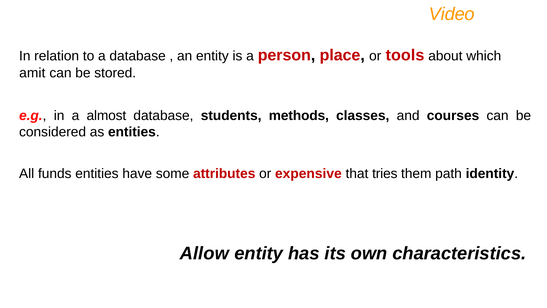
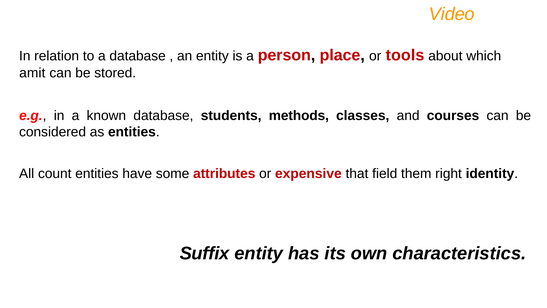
almost: almost -> known (106, 115)
funds: funds -> count (55, 173)
tries: tries -> field (385, 173)
path: path -> right (449, 173)
Allow: Allow -> Suffix (205, 253)
